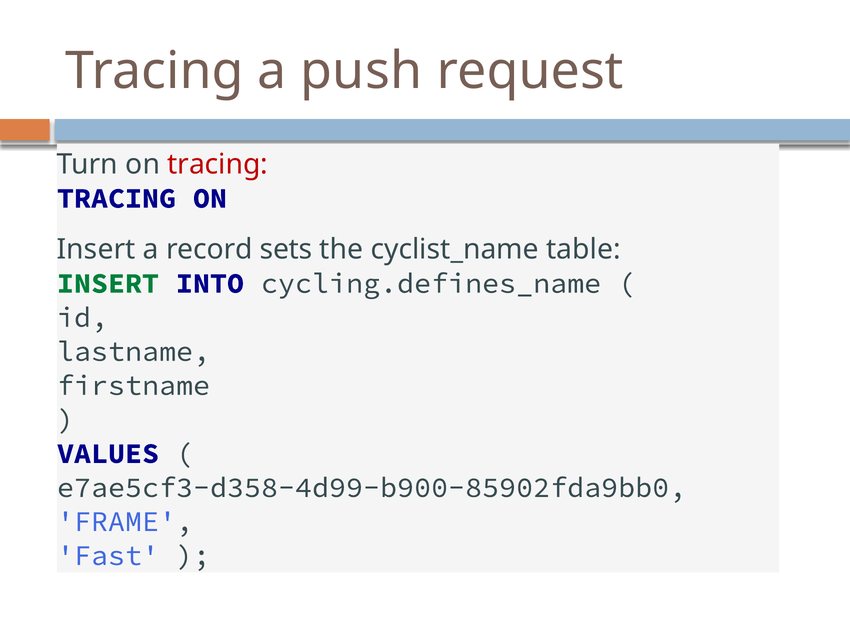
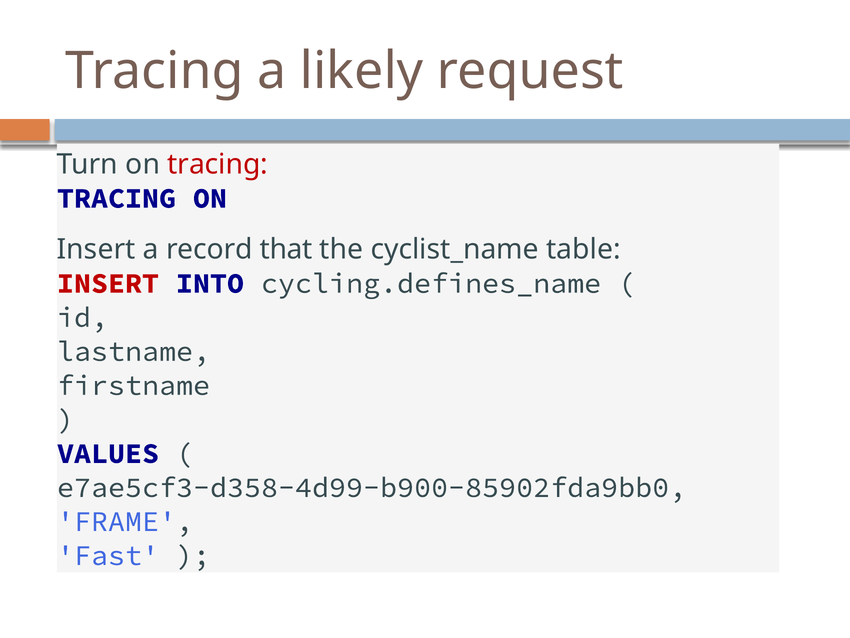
push: push -> likely (362, 71)
sets: sets -> that (286, 249)
INSERT colour: green -> red (108, 283)
